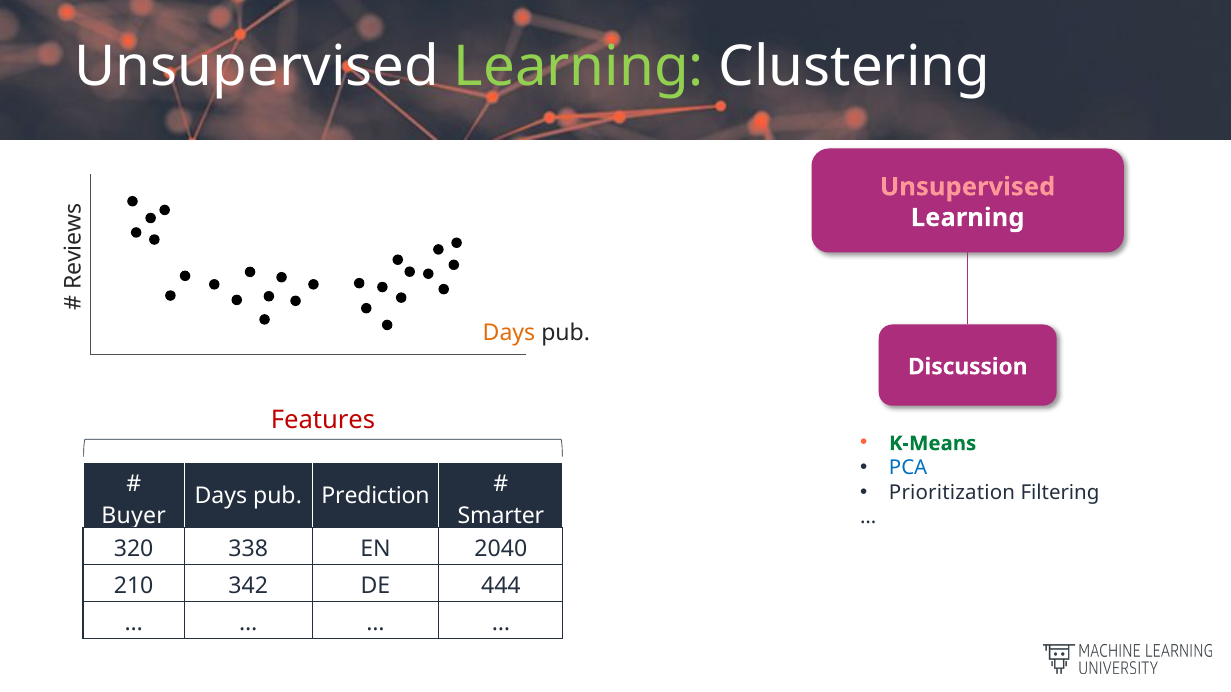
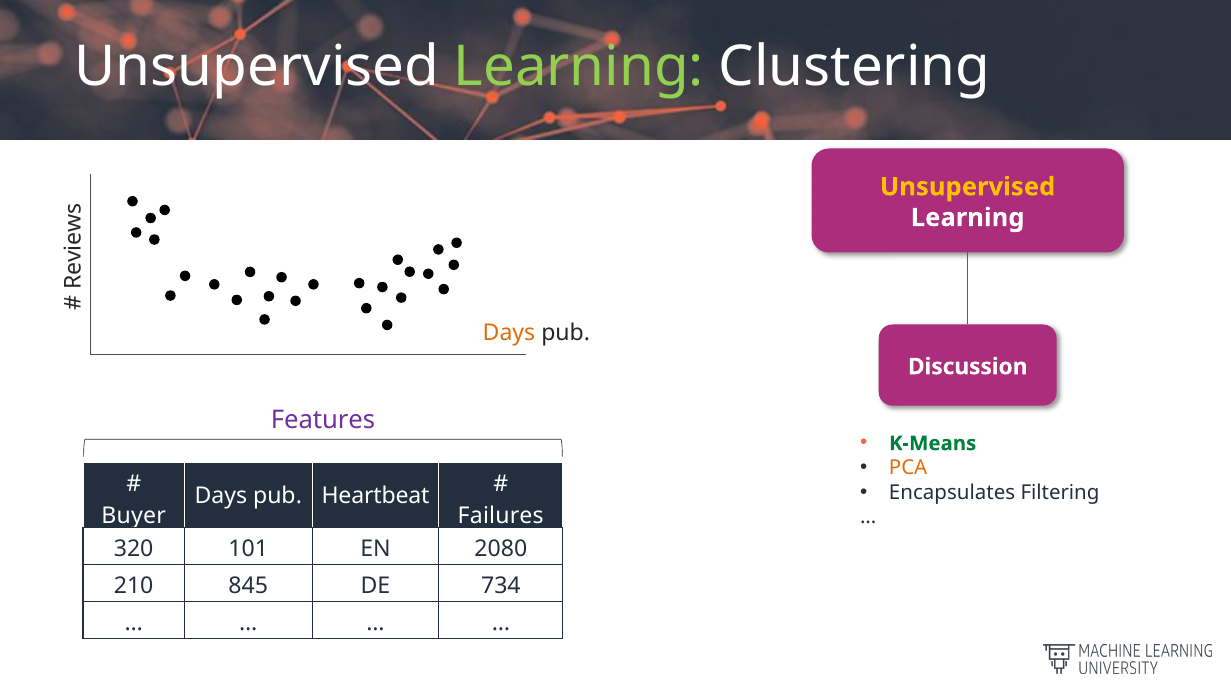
Unsupervised colour: pink -> yellow (968, 187)
Features colour: red -> purple (323, 420)
PCA colour: blue -> orange (908, 468)
Prioritization: Prioritization -> Encapsulates (952, 493)
Prediction: Prediction -> Heartbeat (376, 497)
Smarter: Smarter -> Failures (501, 516)
338: 338 -> 101 (248, 549)
2040: 2040 -> 2080 (501, 549)
342: 342 -> 845 (248, 586)
444: 444 -> 734 (501, 586)
